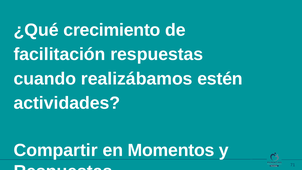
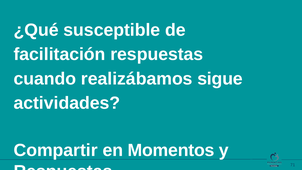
crecimiento: crecimiento -> susceptible (112, 30)
estén: estén -> sigue (220, 79)
